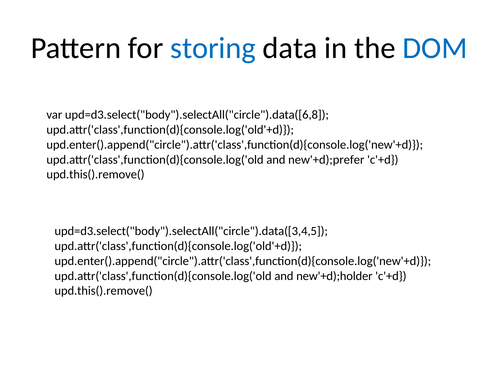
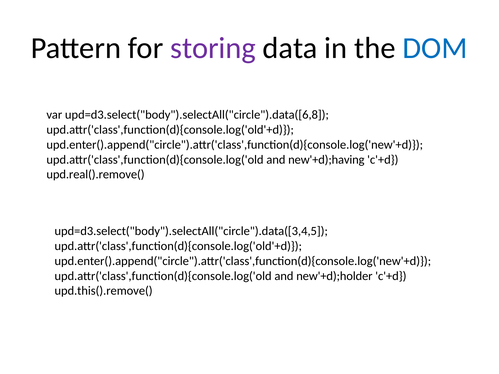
storing colour: blue -> purple (213, 48)
new'+d);prefer: new'+d);prefer -> new'+d);having (326, 160)
upd.this().remove(: upd.this().remove( -> upd.real().remove( (96, 175)
